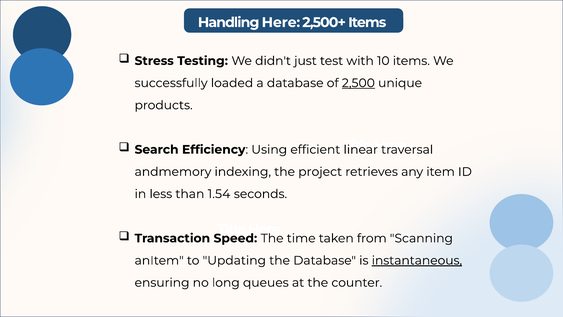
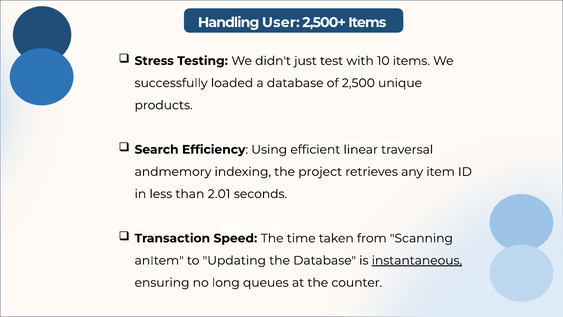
Handling Here: Here -> User (281, 22)
2,500 underline: present -> none (358, 83)
1.54: 1.54 -> 2.01 (219, 194)
